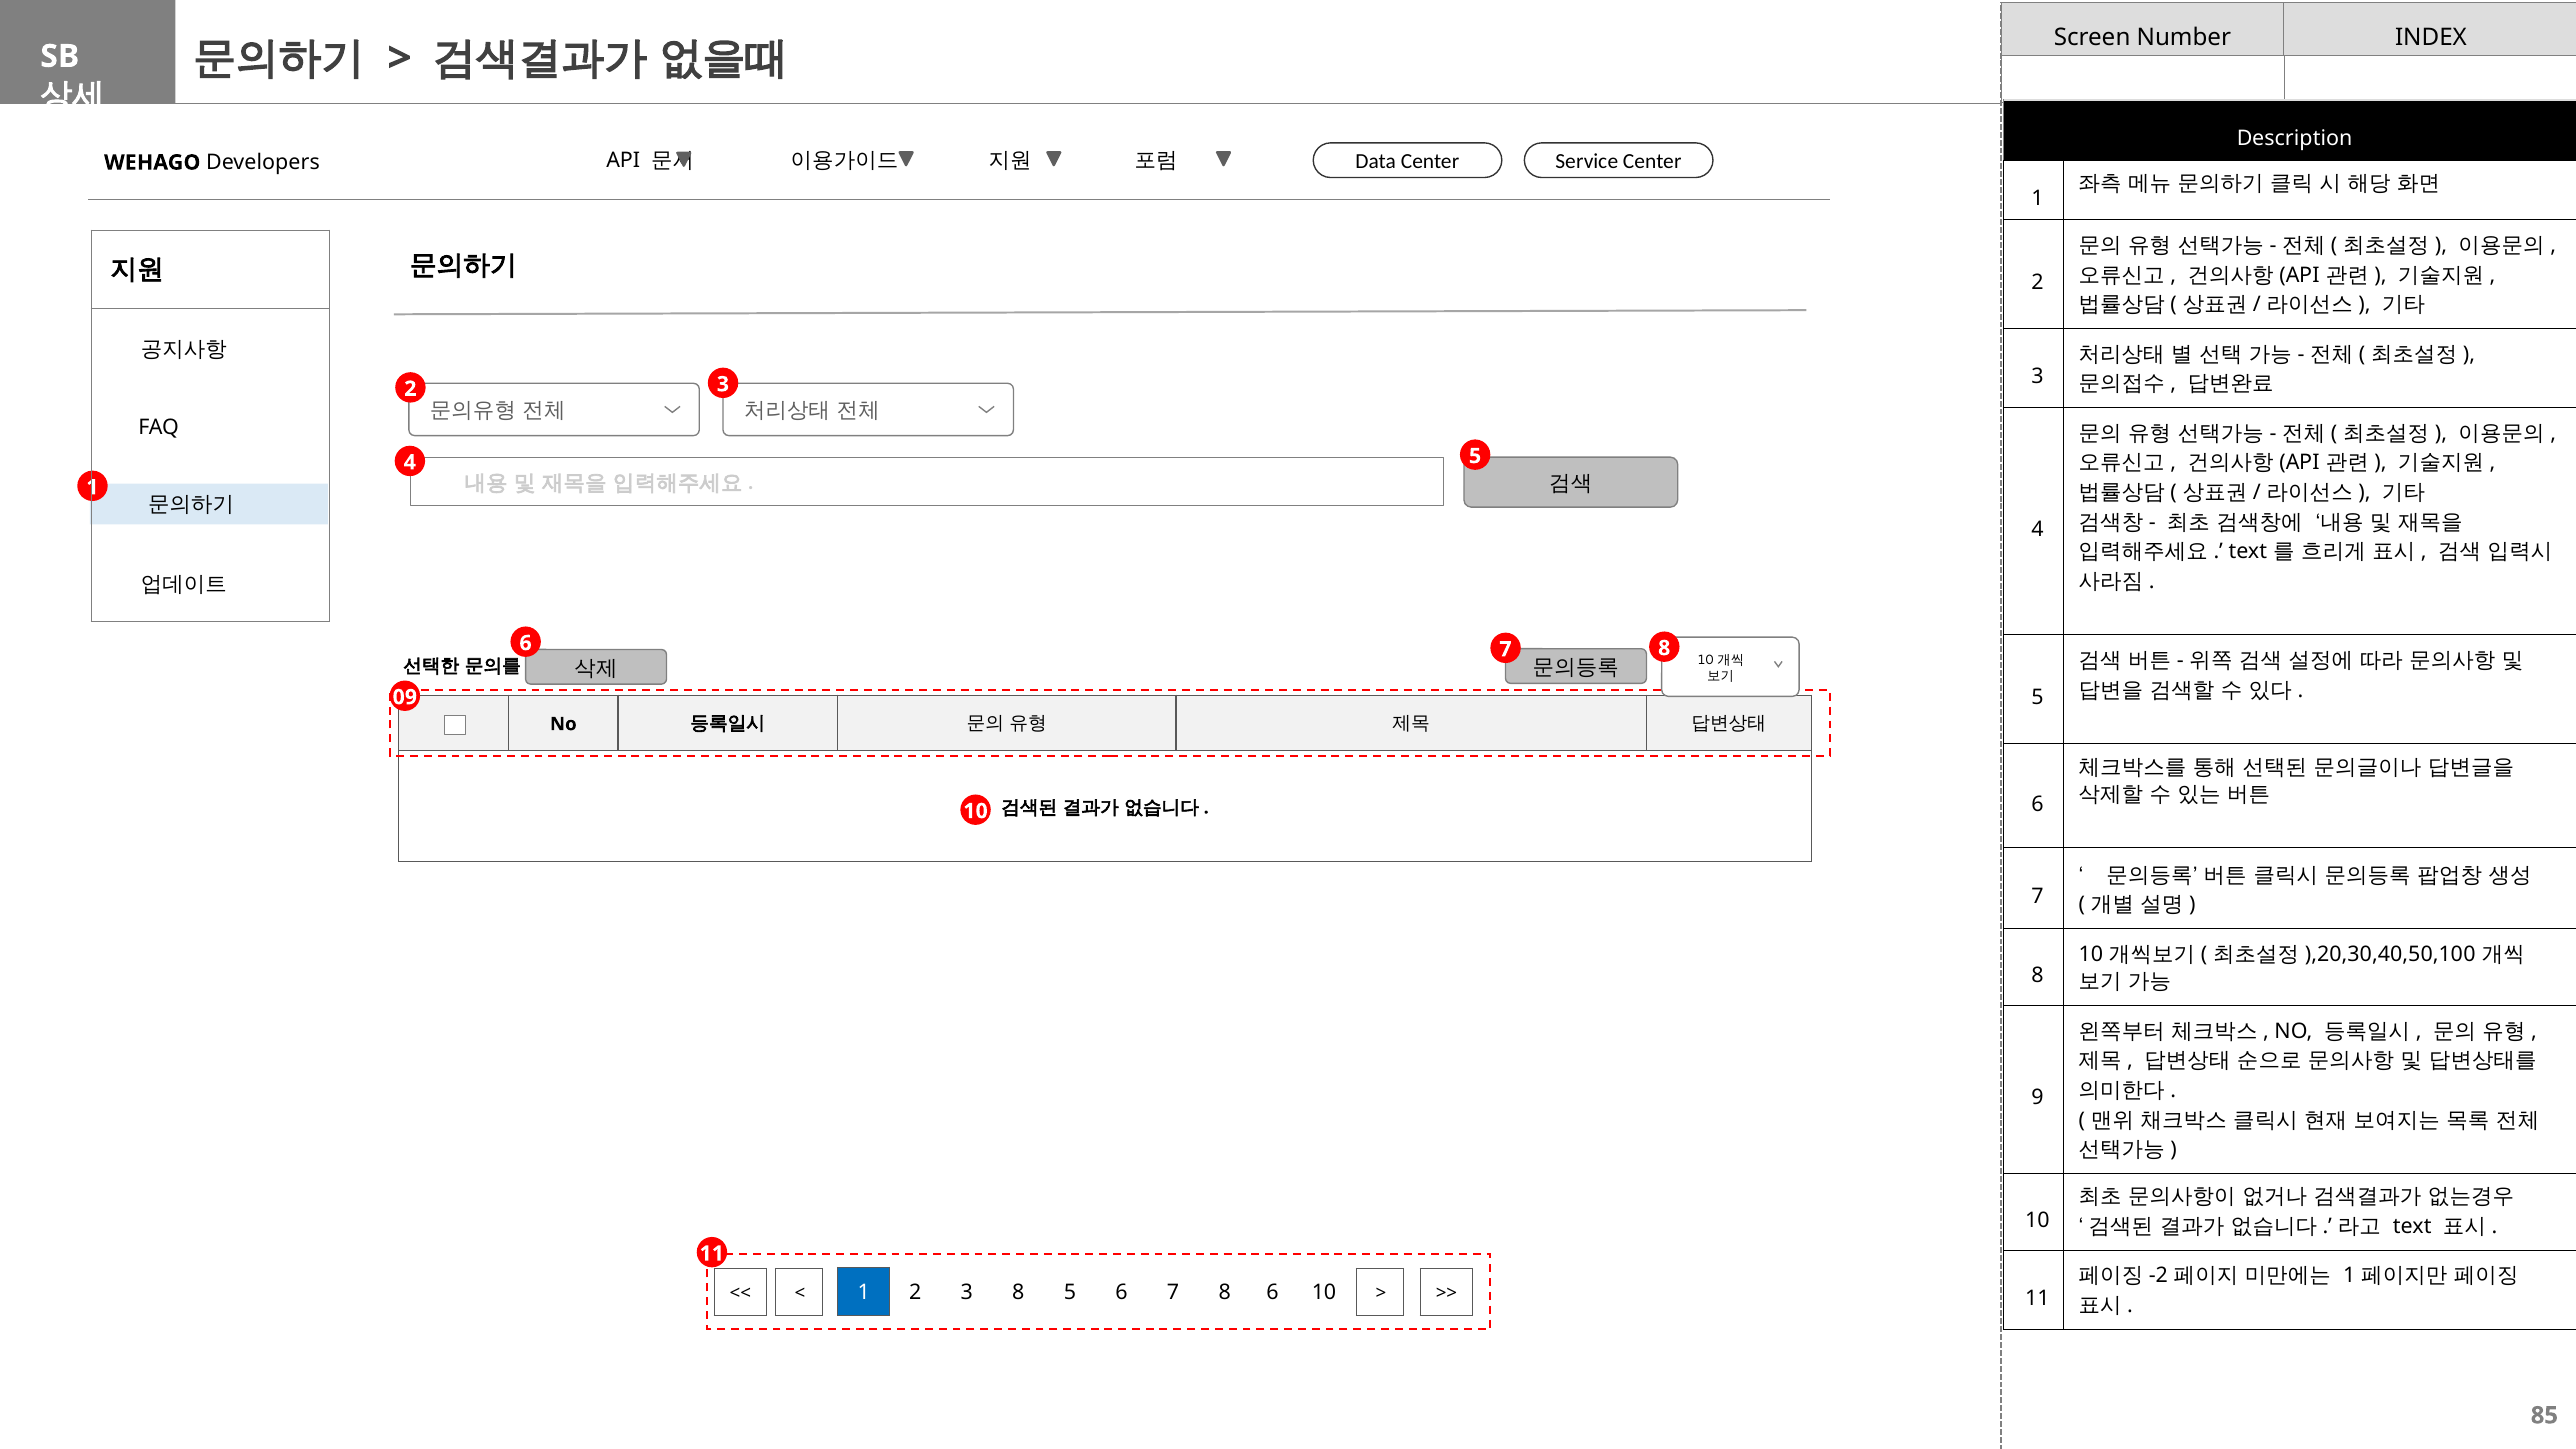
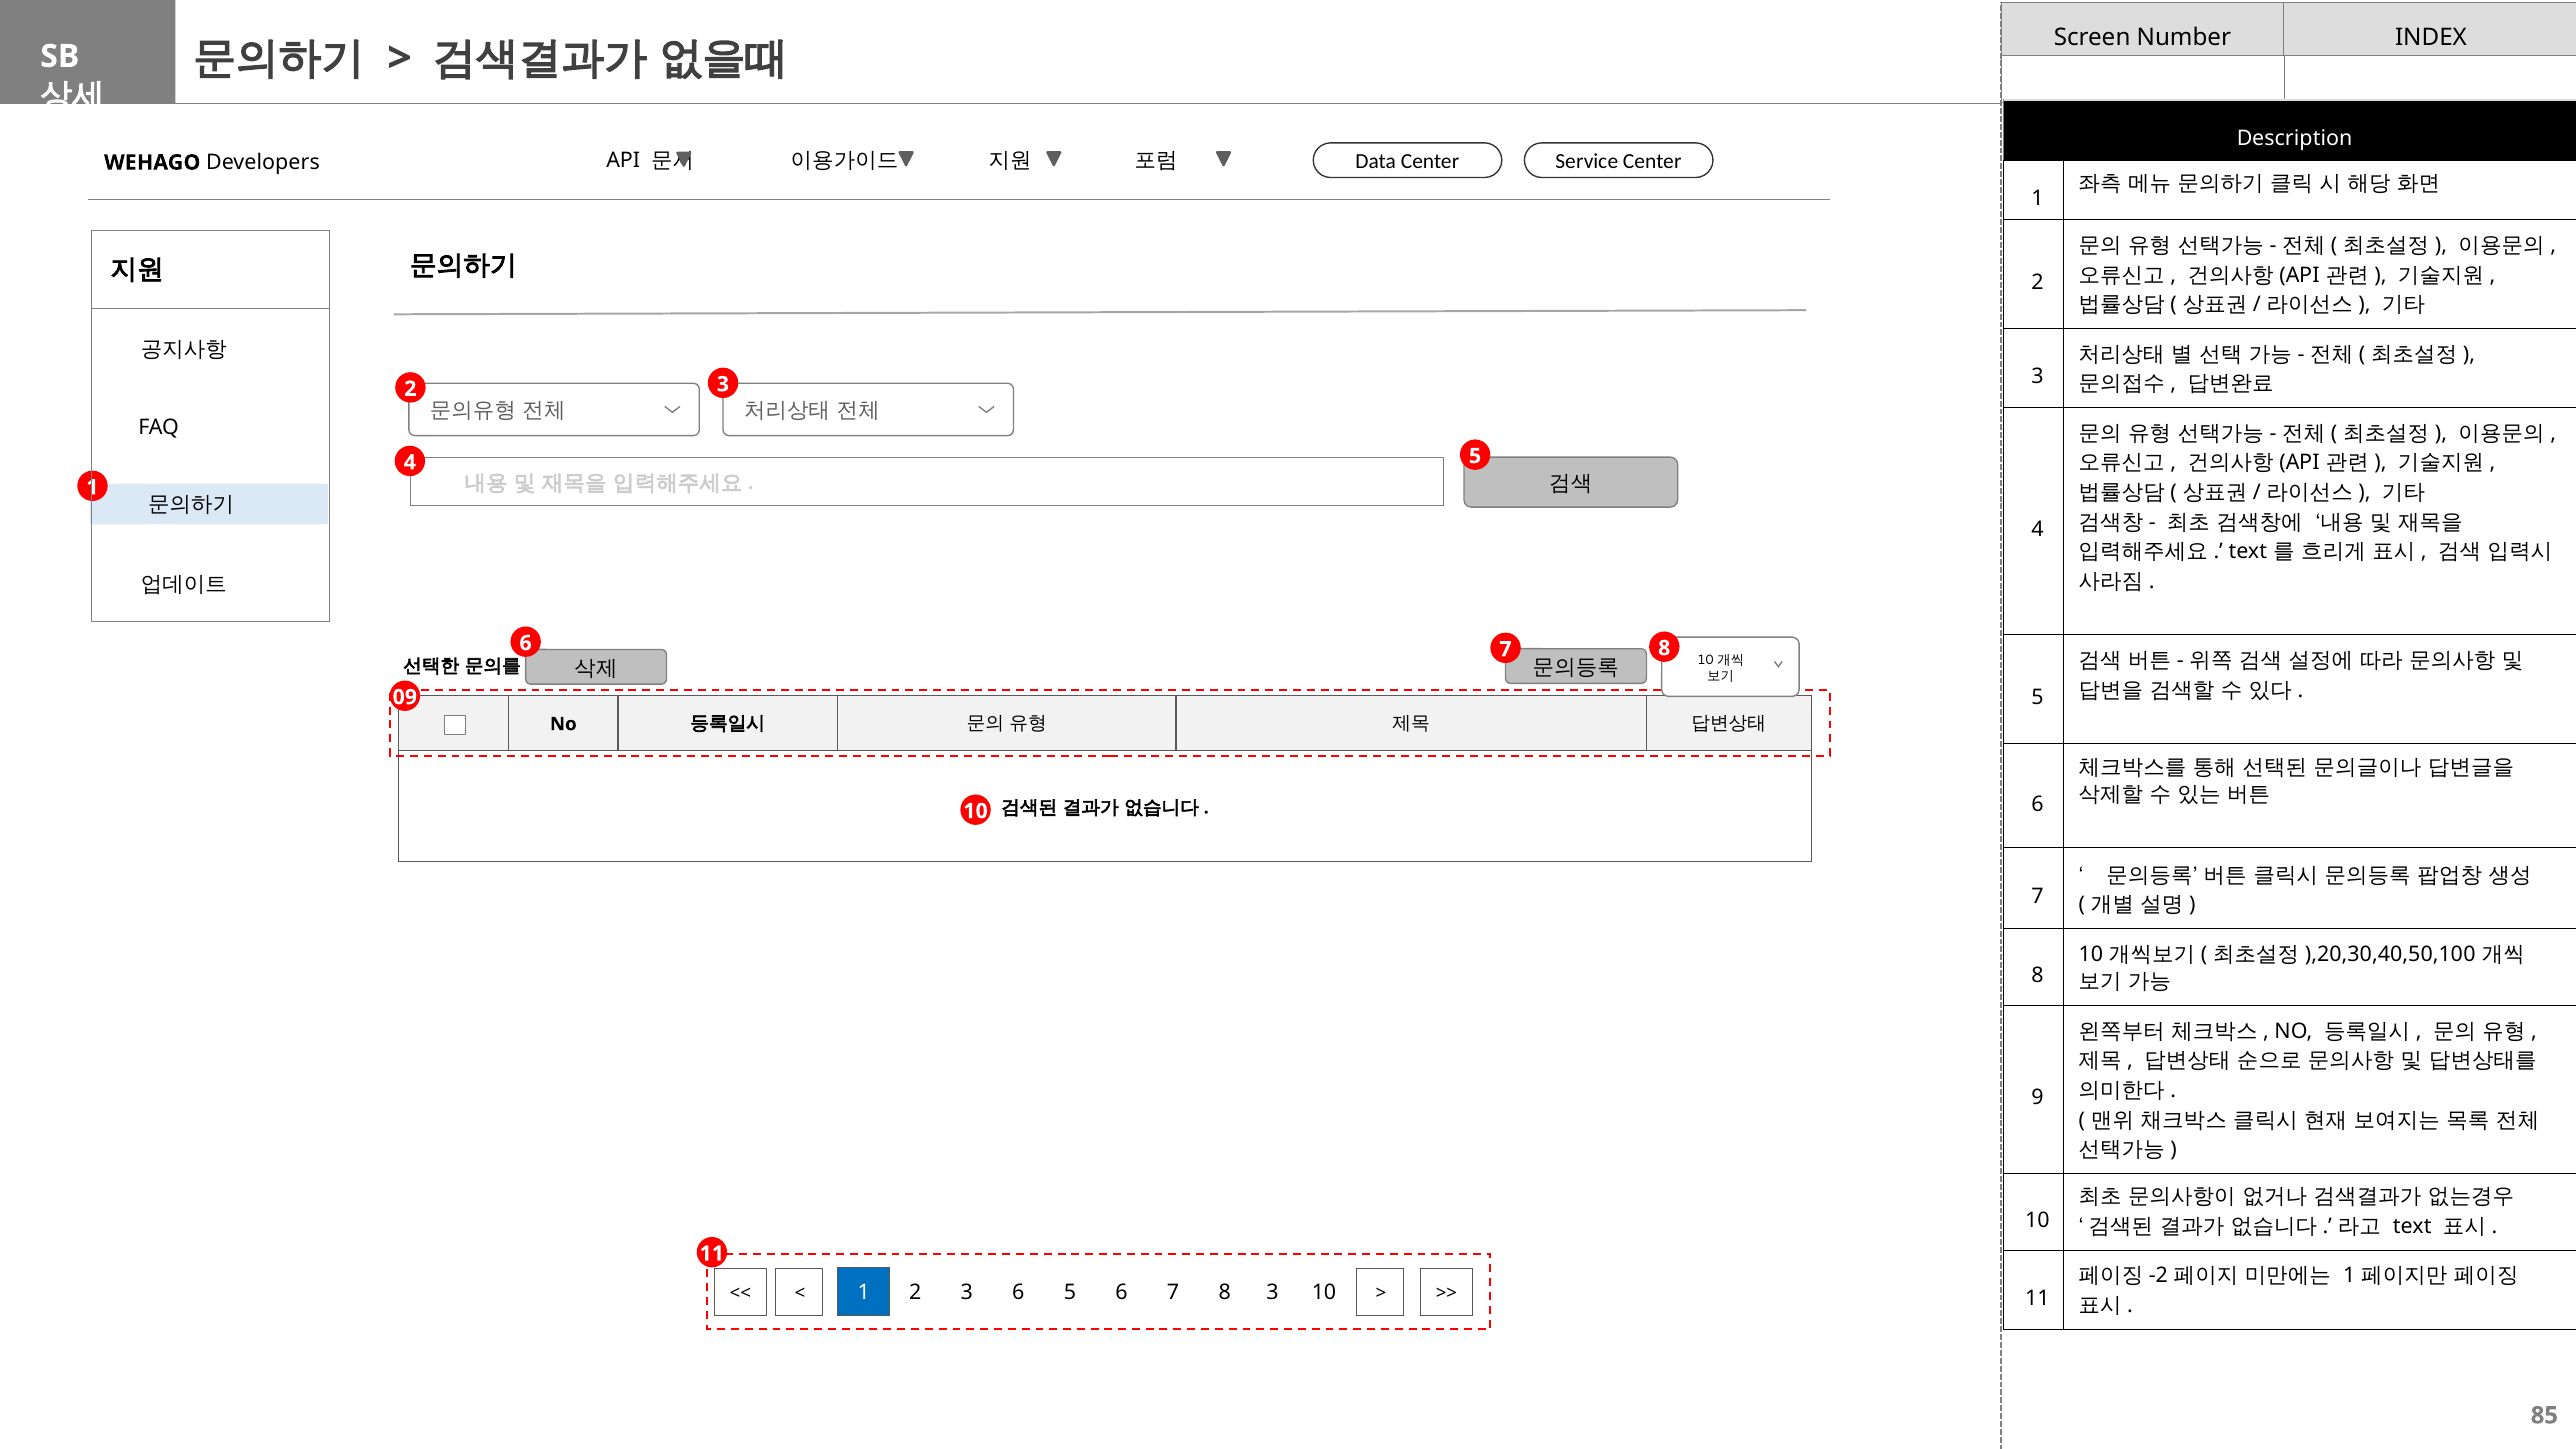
3 8: 8 -> 6 (1018, 1293)
8 6: 6 -> 3 (1272, 1293)
